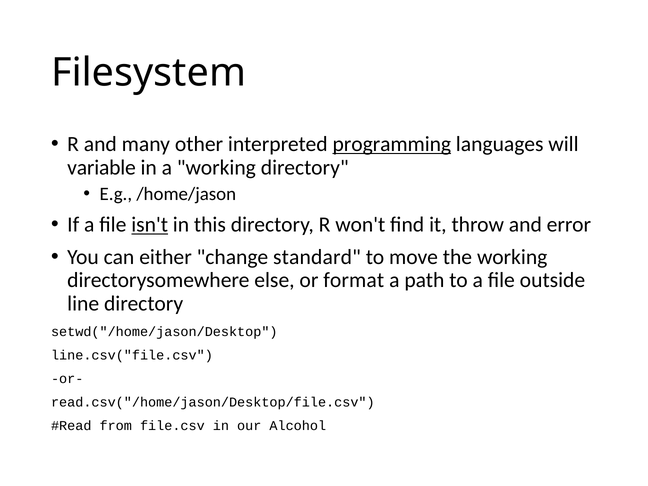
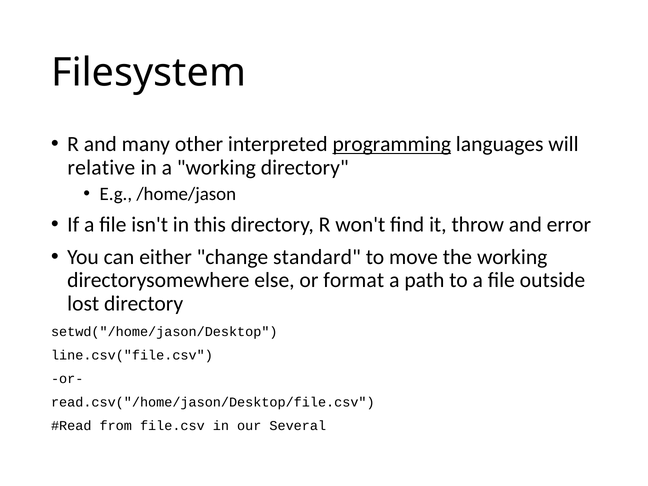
variable: variable -> relative (101, 167)
isn't underline: present -> none (150, 225)
line: line -> lost (83, 304)
Alcohol: Alcohol -> Several (298, 426)
